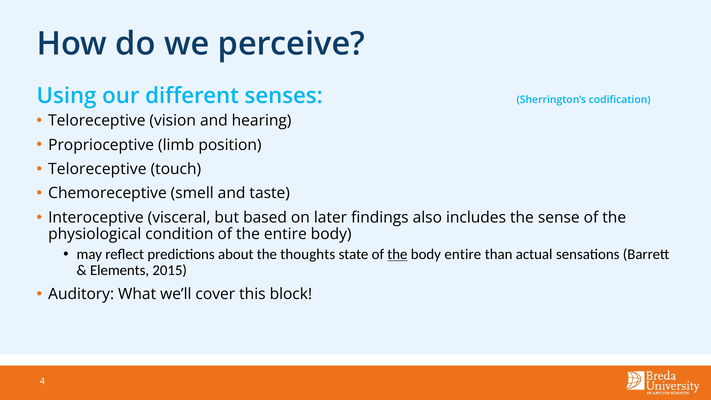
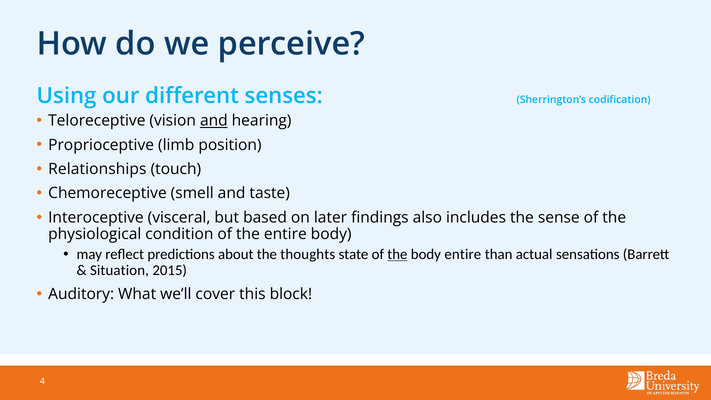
and underline: none -> present (214, 121)
Teloreceptive: Teloreceptive -> Relationships (97, 169)
Elements: Elements -> Situation (119, 270)
